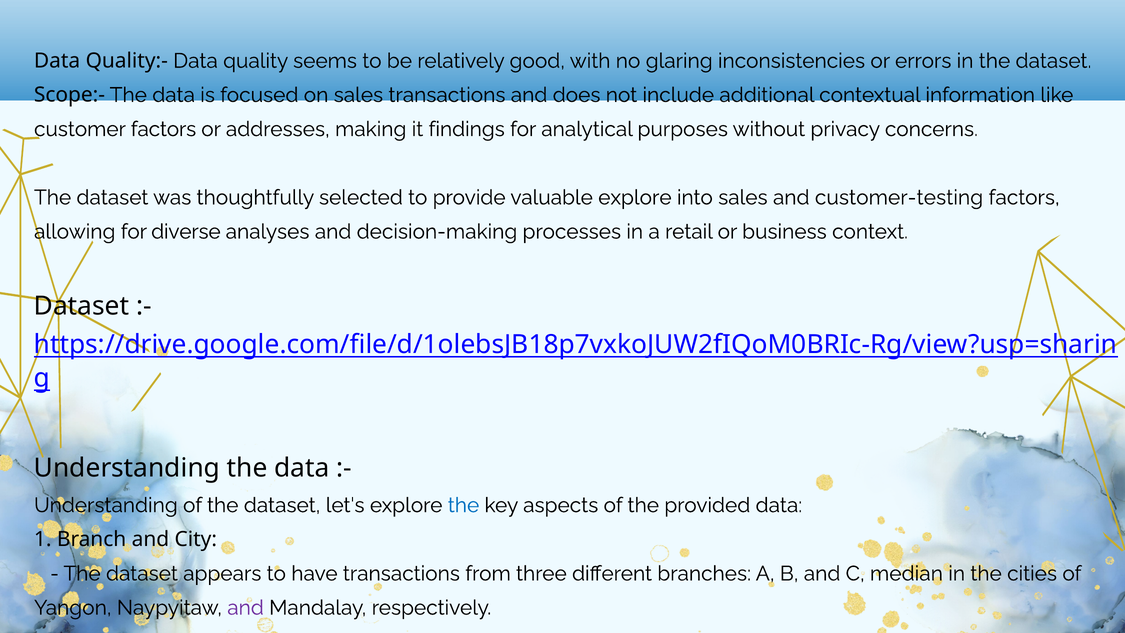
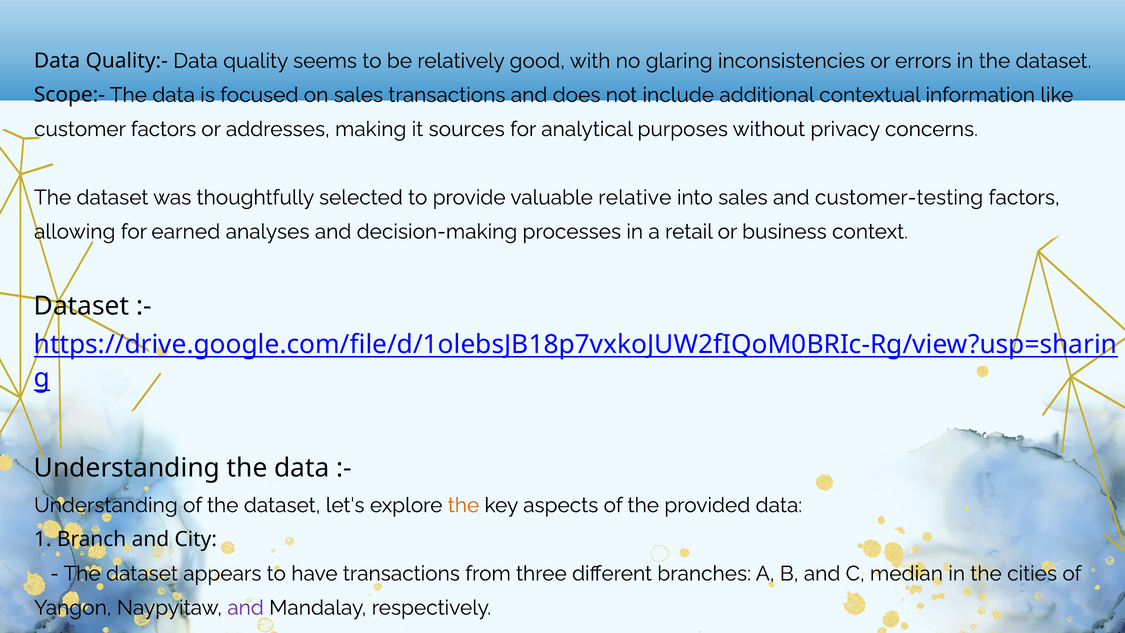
findings: findings -> sources (467, 129)
valuable explore: explore -> relative (635, 197)
diverse: diverse -> earned (186, 232)
the colour: blue -> orange (464, 505)
